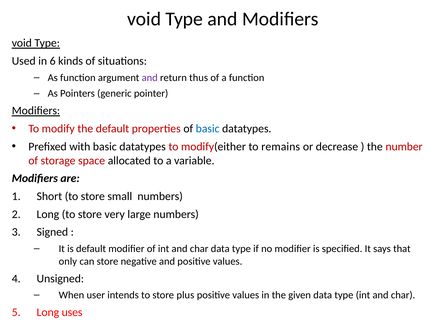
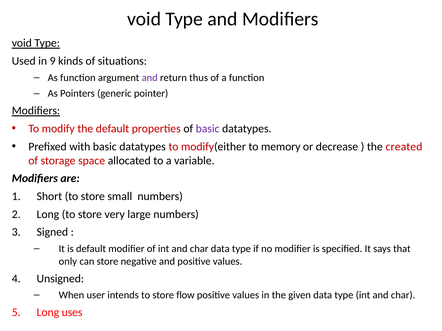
6: 6 -> 9 (53, 61)
basic colour: blue -> purple (208, 129)
remains: remains -> memory (281, 147)
number: number -> created (404, 147)
plus: plus -> flow (185, 296)
